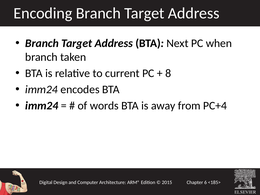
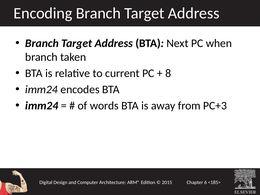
PC+4: PC+4 -> PC+3 (215, 106)
